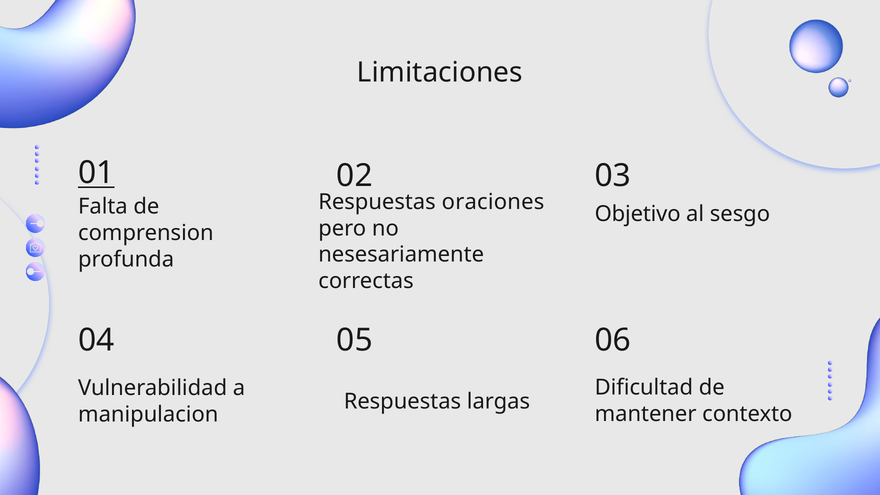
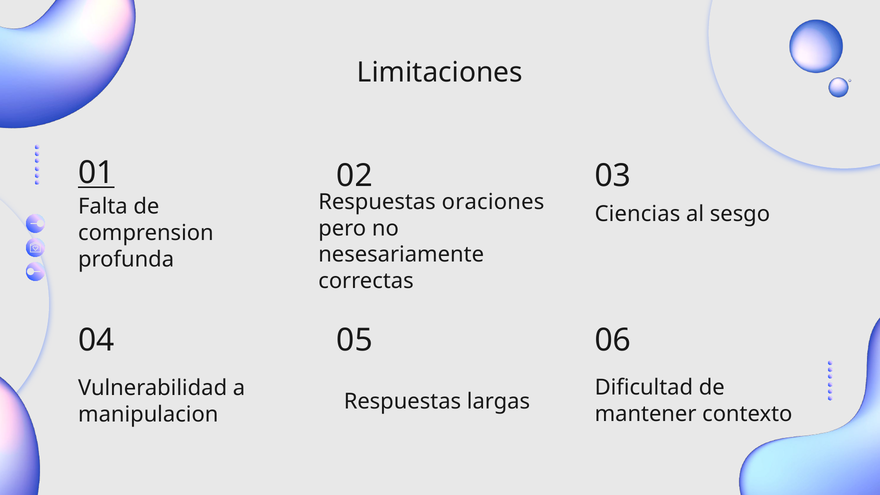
Objetivo: Objetivo -> Ciencias (637, 214)
